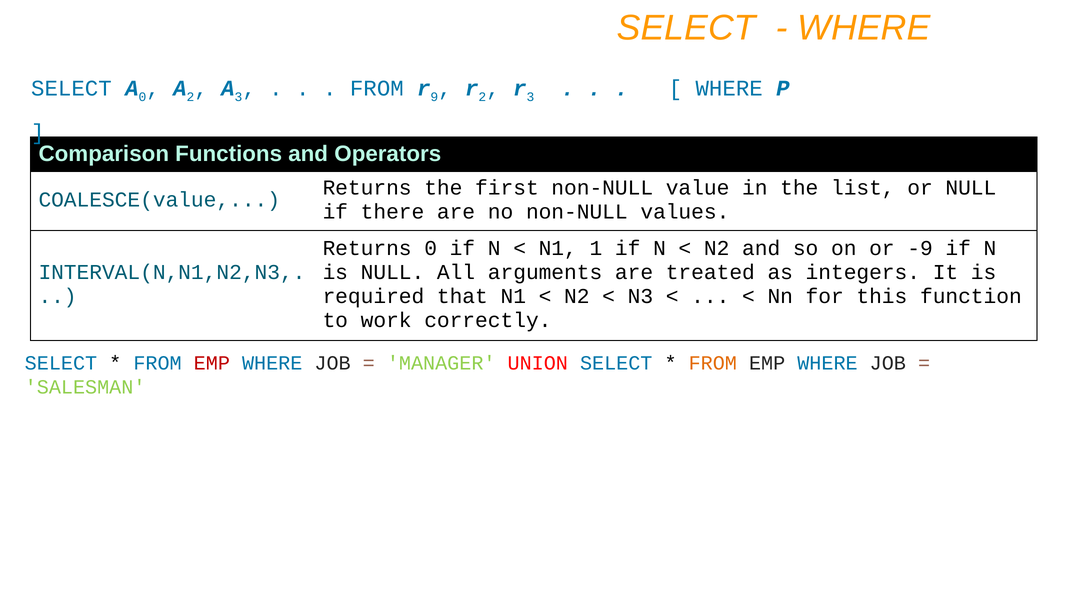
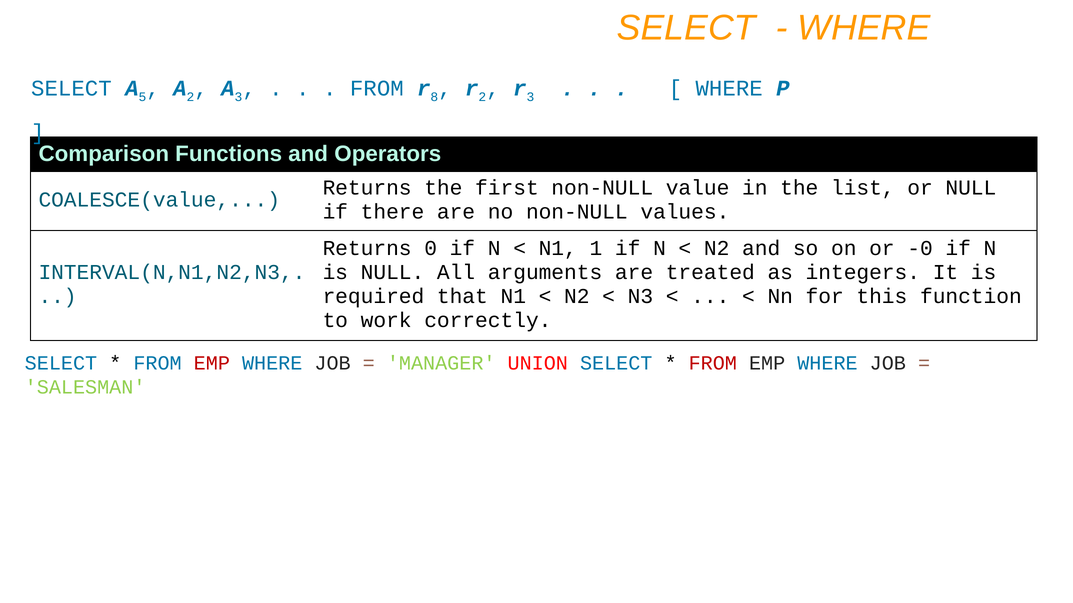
0: 0 -> 5 (142, 97)
9: 9 -> 8 (434, 97)
-9: -9 -> -0 (920, 248)
FROM colour: orange -> red (713, 363)
